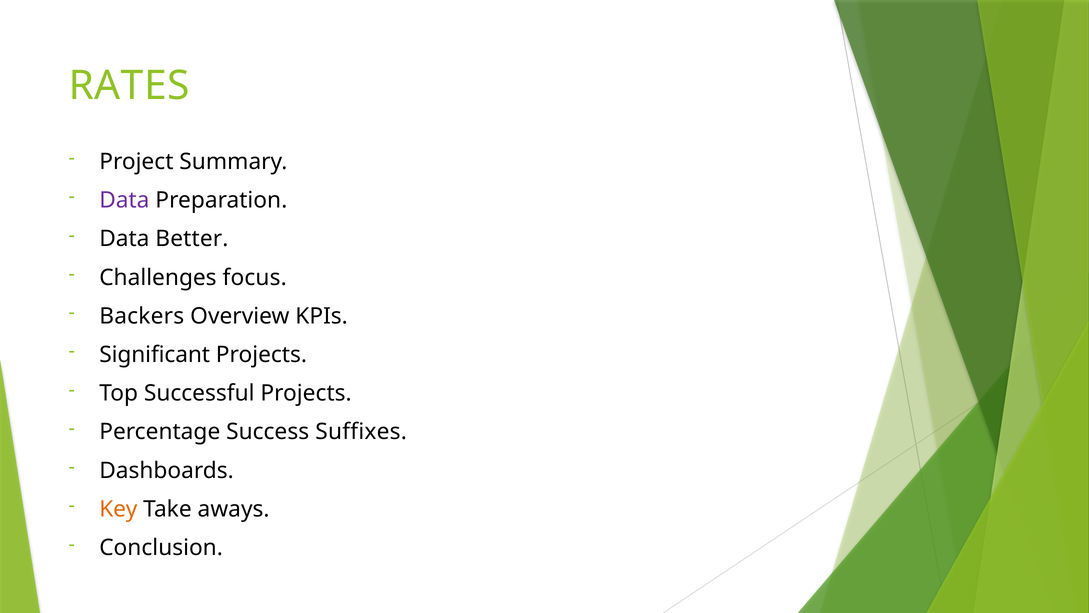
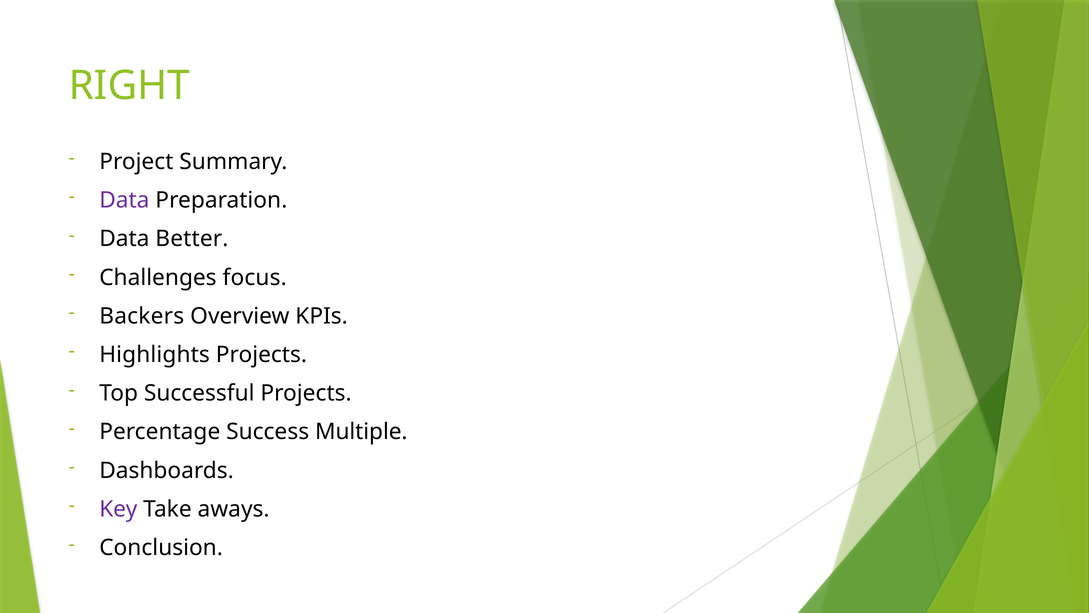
RATES: RATES -> RIGHT (129, 86)
Significant: Significant -> Highlights (155, 355)
Suffixes: Suffixes -> Multiple (361, 432)
Key colour: orange -> purple (118, 509)
